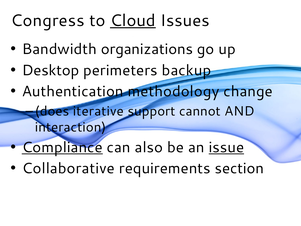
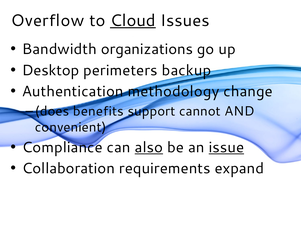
Congress: Congress -> Overflow (48, 20)
iterative: iterative -> benefits (98, 111)
interaction: interaction -> convenient (71, 127)
Compliance underline: present -> none (62, 147)
also underline: none -> present (149, 147)
Collaborative: Collaborative -> Collaboration (68, 168)
section: section -> expand (239, 168)
